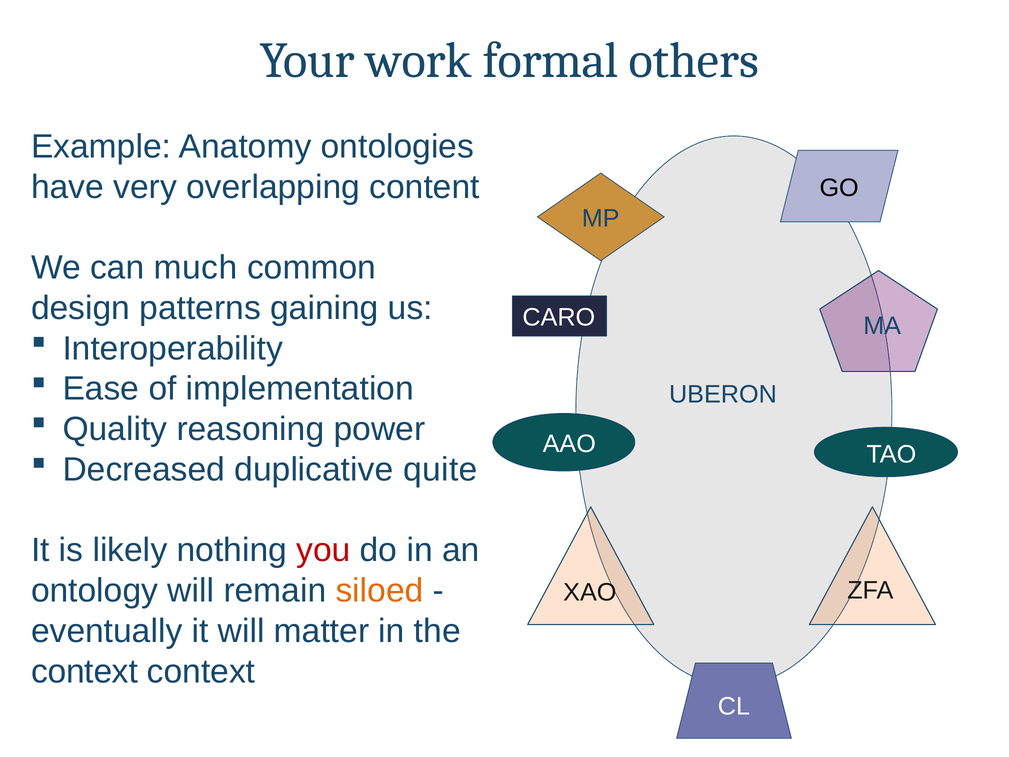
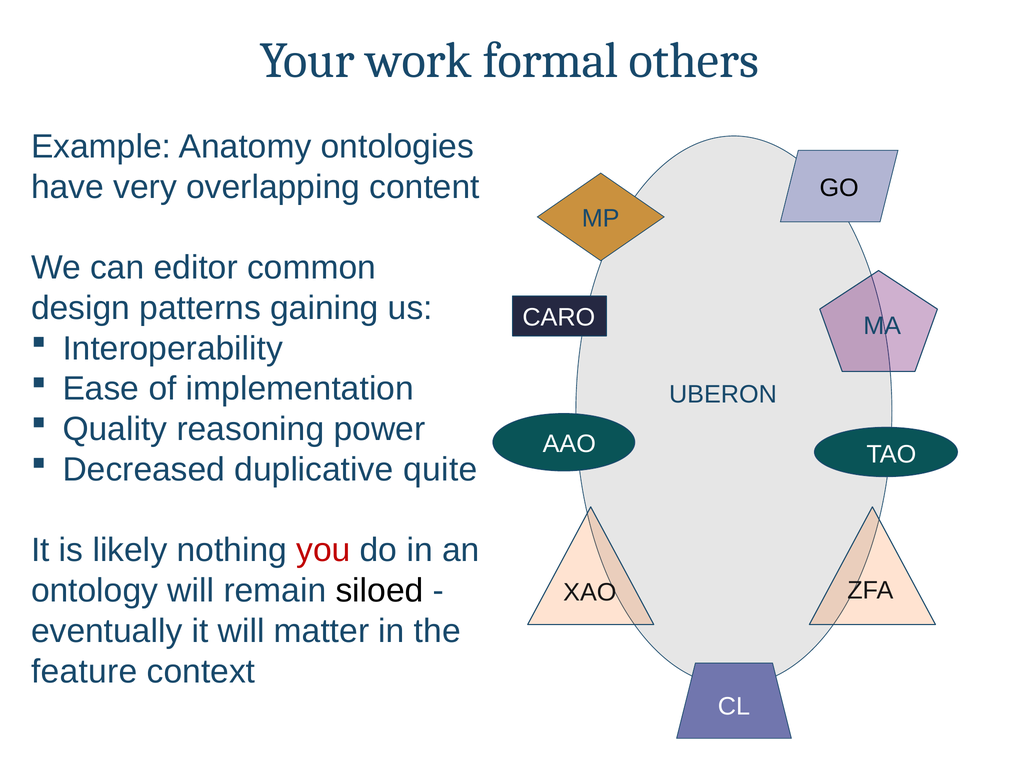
much: much -> editor (196, 268)
siloed colour: orange -> black (380, 591)
context: context -> feature (84, 671)
